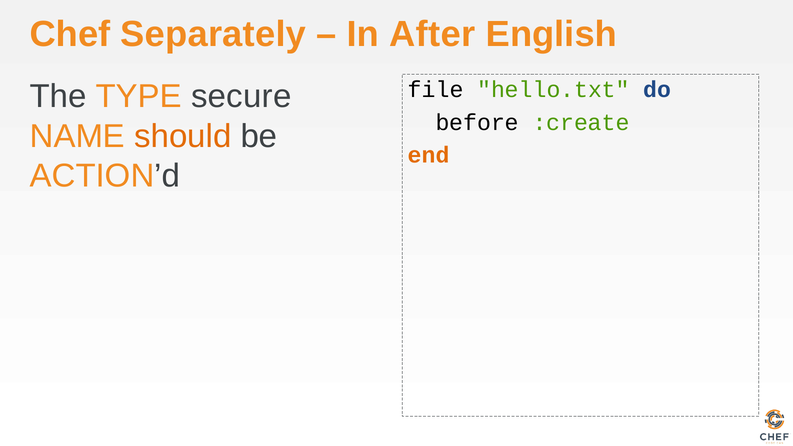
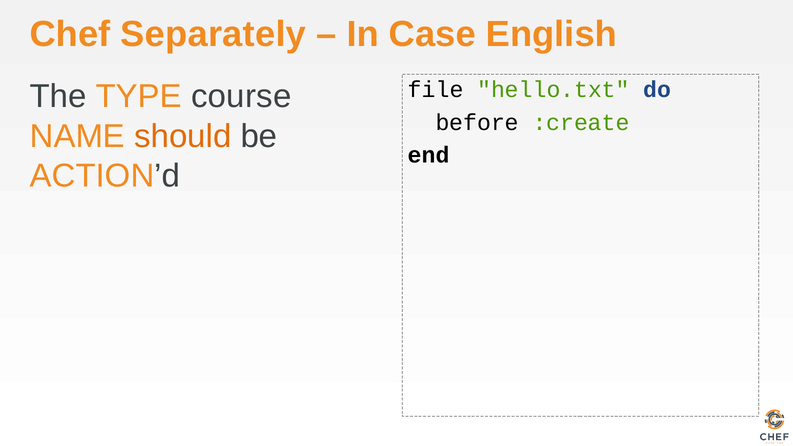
After: After -> Case (432, 34)
secure: secure -> course (241, 96)
end colour: orange -> black (429, 155)
